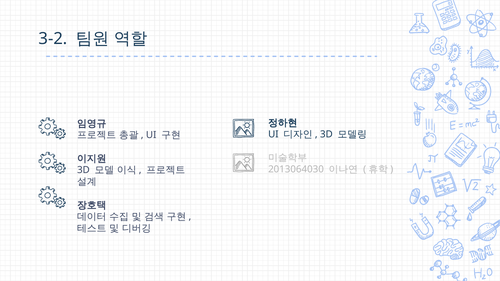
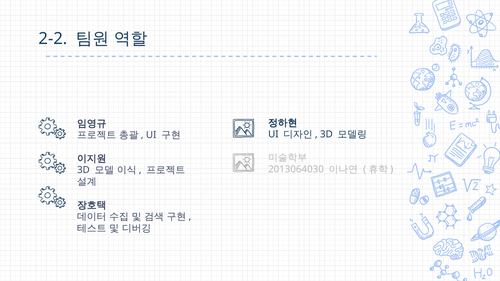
3-2: 3-2 -> 2-2 (53, 39)
